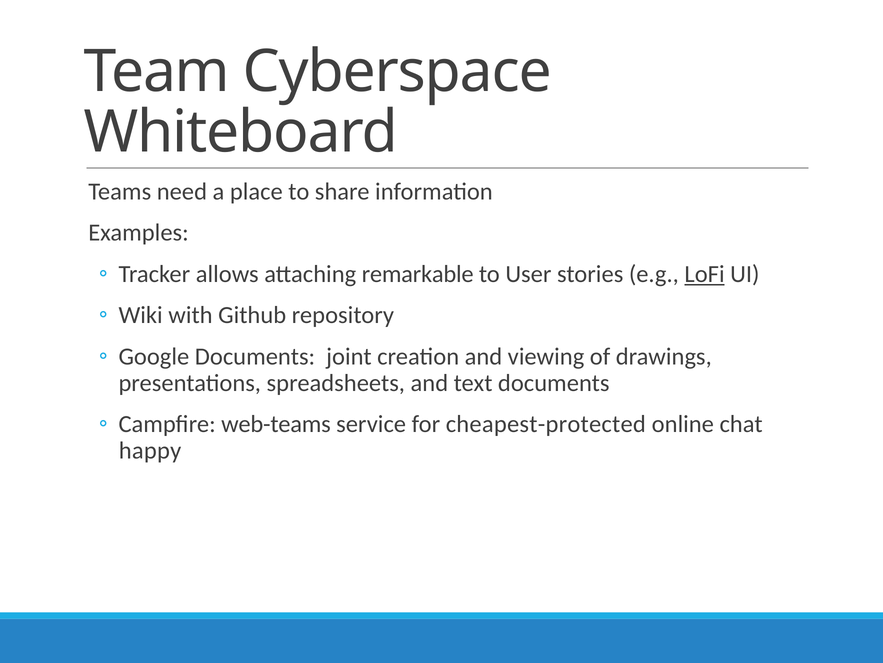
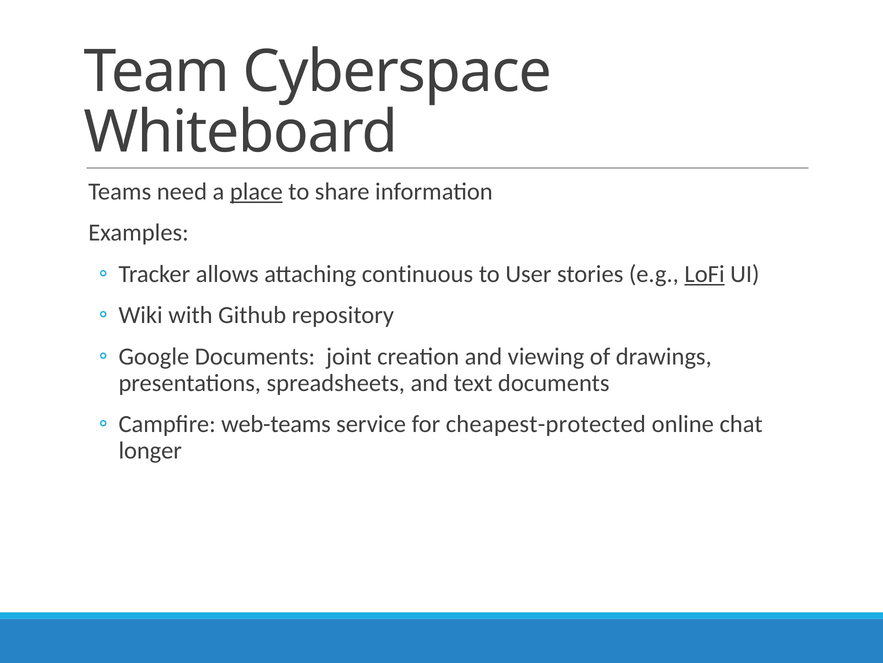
place underline: none -> present (256, 191)
remarkable: remarkable -> continuous (418, 274)
happy: happy -> longer (150, 450)
